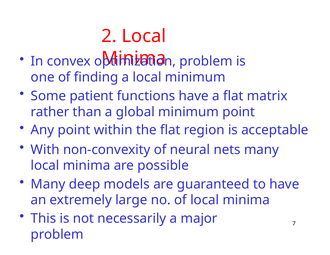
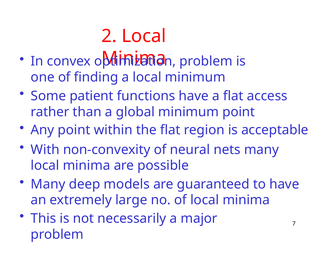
matrix: matrix -> access (267, 96)
